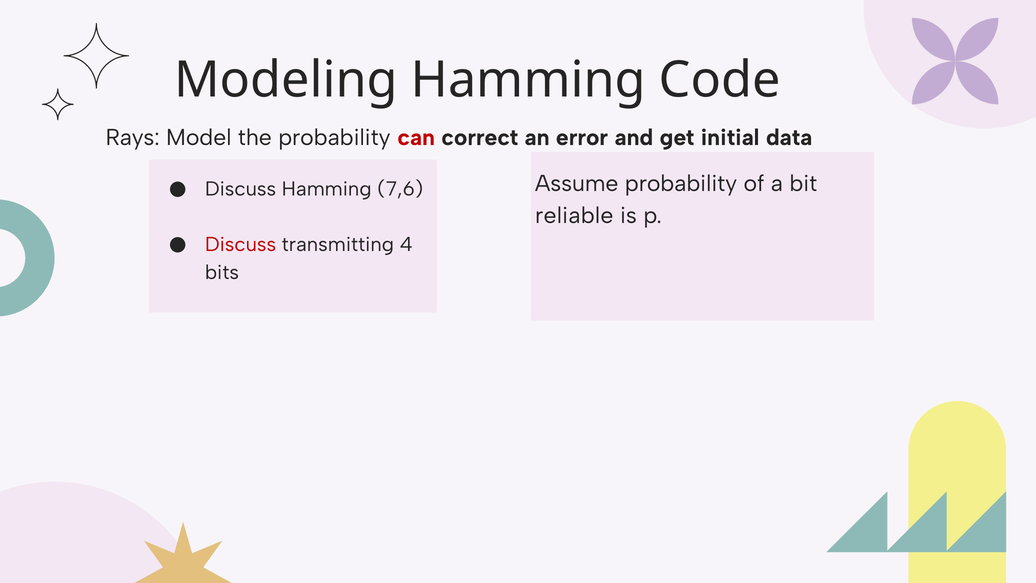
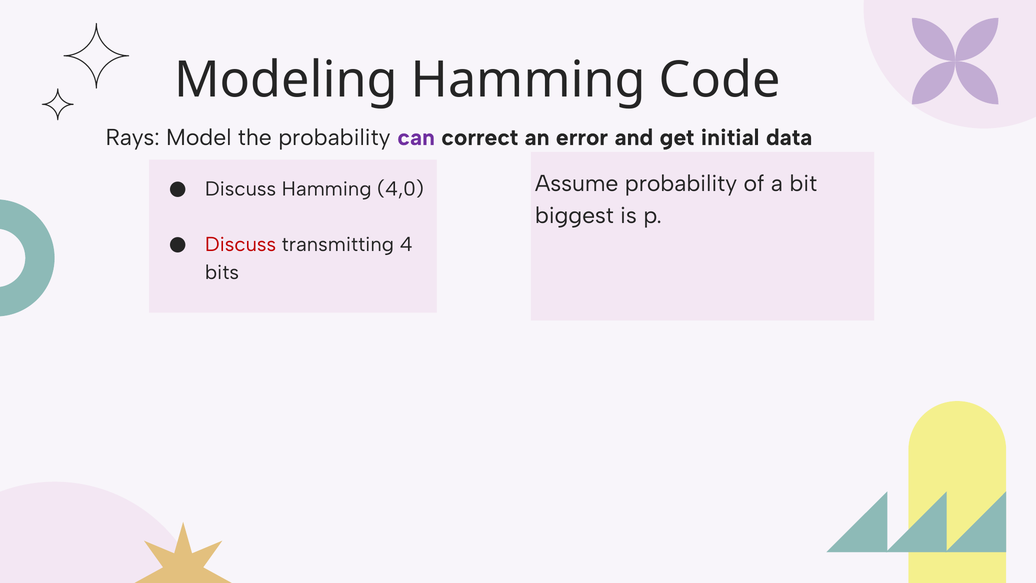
can colour: red -> purple (416, 137)
7,6: 7,6 -> 4,0 (400, 189)
reliable: reliable -> biggest (574, 215)
